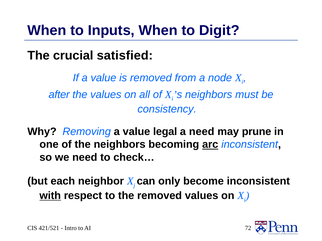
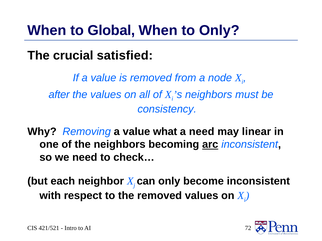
Inputs: Inputs -> Global (111, 31)
to Digit: Digit -> Only (219, 31)
legal: legal -> what (165, 132)
prune: prune -> linear (256, 132)
with underline: present -> none (50, 196)
